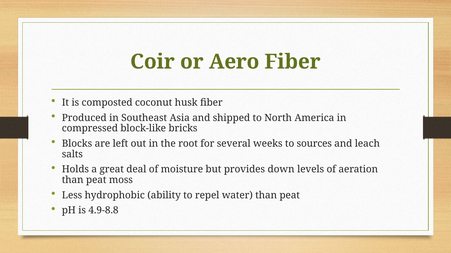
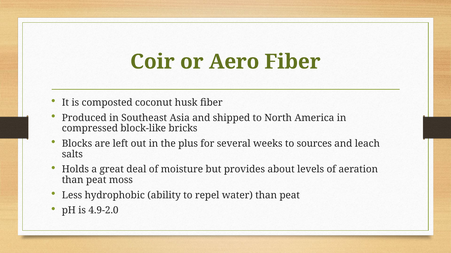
root: root -> plus (188, 144)
down: down -> about (281, 170)
4.9-8.8: 4.9-8.8 -> 4.9-2.0 (103, 211)
